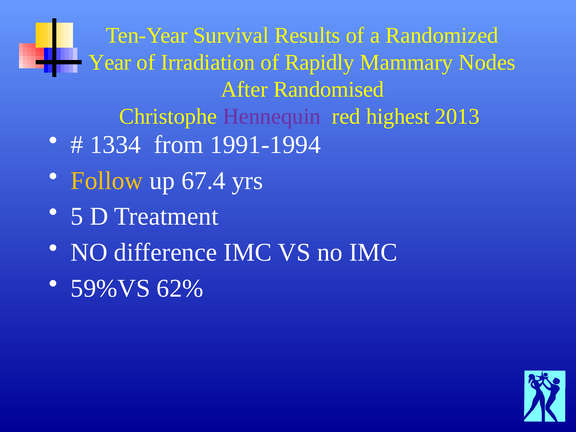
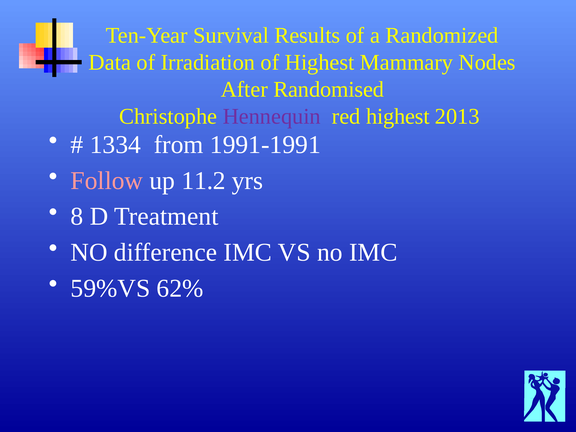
Year: Year -> Data (110, 62)
of Rapidly: Rapidly -> Highest (320, 62)
1991-1994: 1991-1994 -> 1991-1991 (265, 145)
Follow colour: yellow -> pink (107, 181)
67.4: 67.4 -> 11.2 (204, 181)
5: 5 -> 8 (77, 217)
